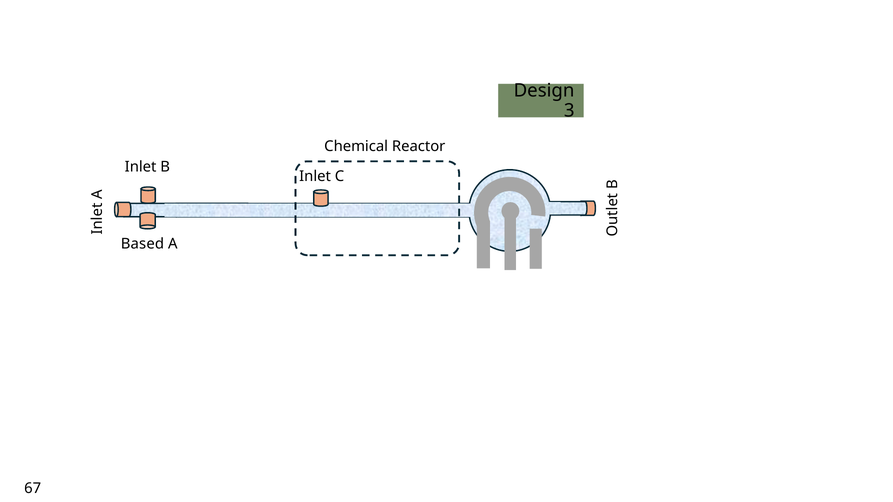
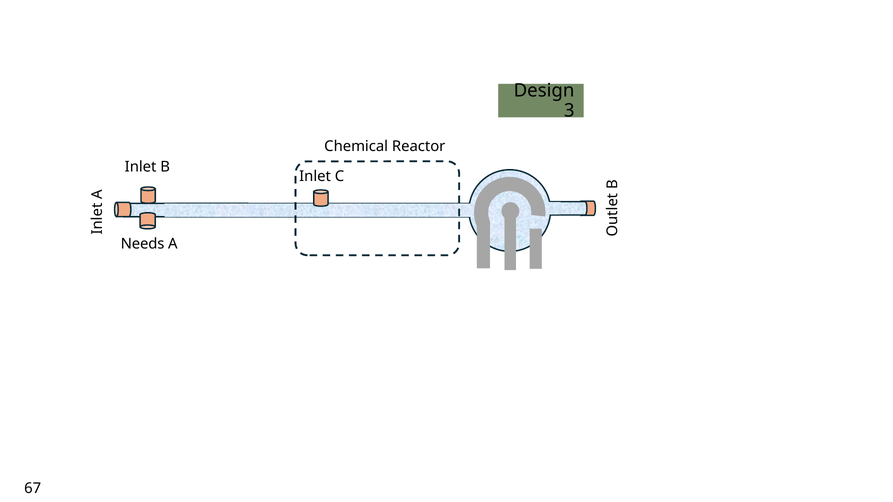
Based: Based -> Needs (143, 244)
